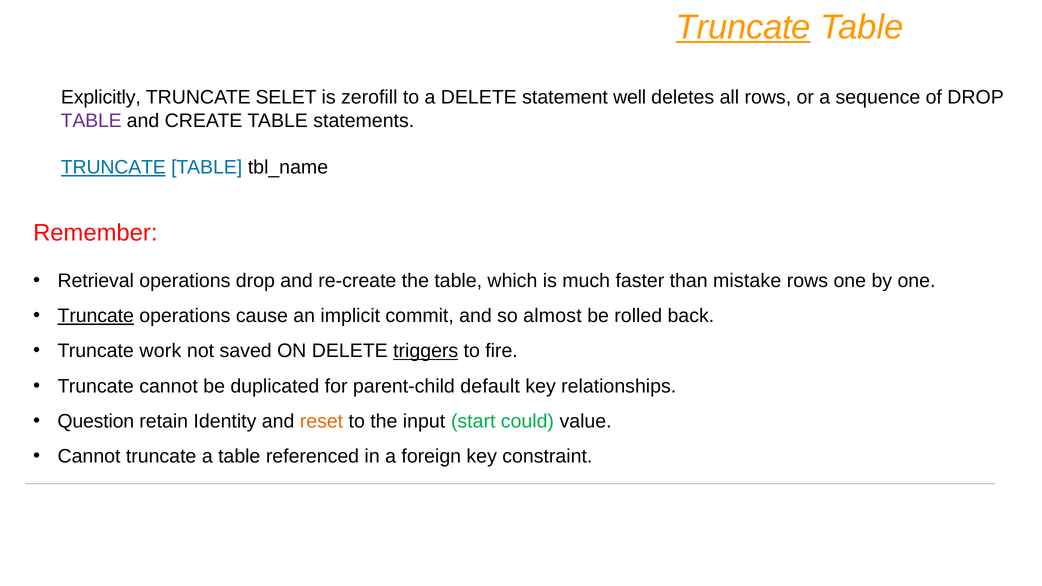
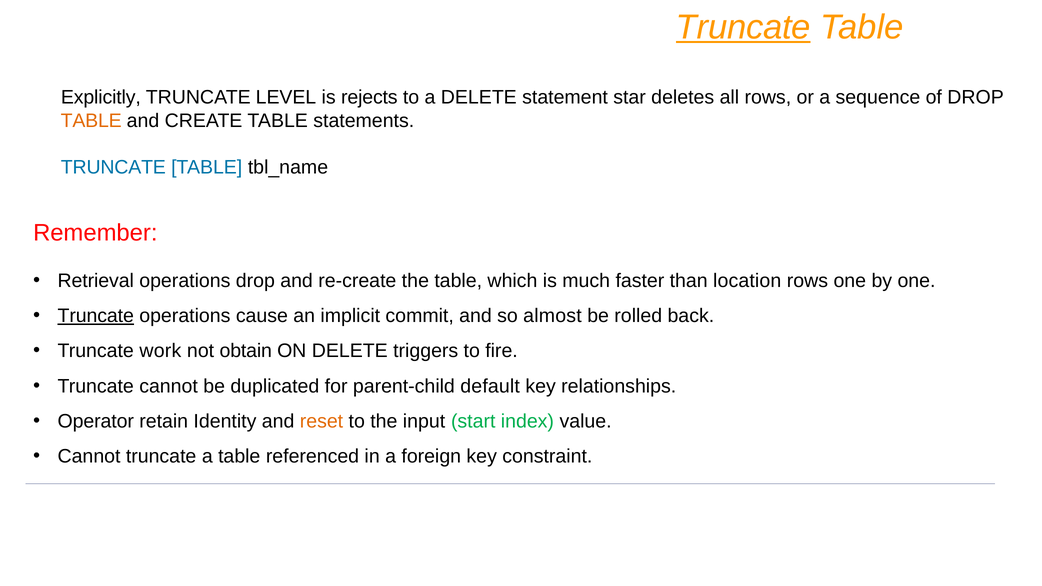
SELET: SELET -> LEVEL (286, 97)
zerofill: zerofill -> rejects (369, 97)
well: well -> star (630, 97)
TABLE colour: purple -> orange (91, 121)
TRUNCATE underline: present -> none (113, 167)
mistake: mistake -> location (747, 281)
saved: saved -> obtain (246, 351)
triggers underline: present -> none (426, 351)
Question: Question -> Operator (96, 421)
could: could -> index (527, 421)
